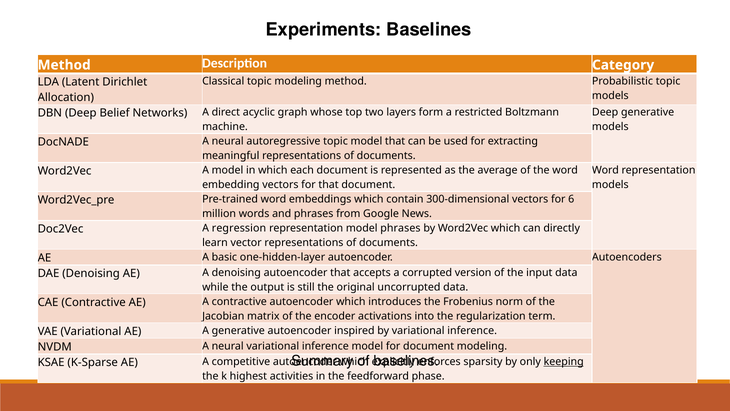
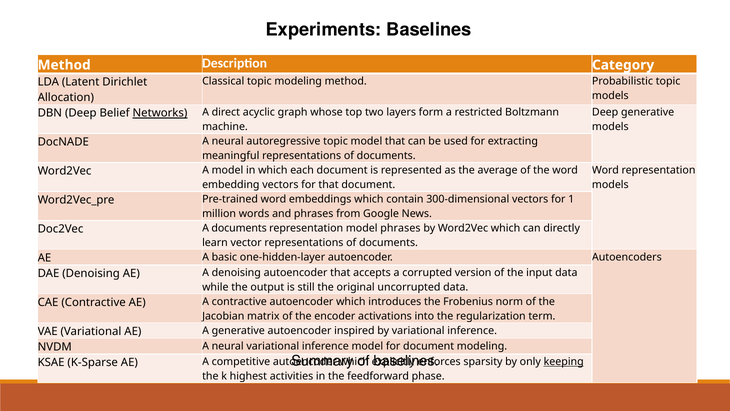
Networks underline: none -> present (160, 113)
6: 6 -> 1 (571, 199)
A regression: regression -> documents (239, 228)
